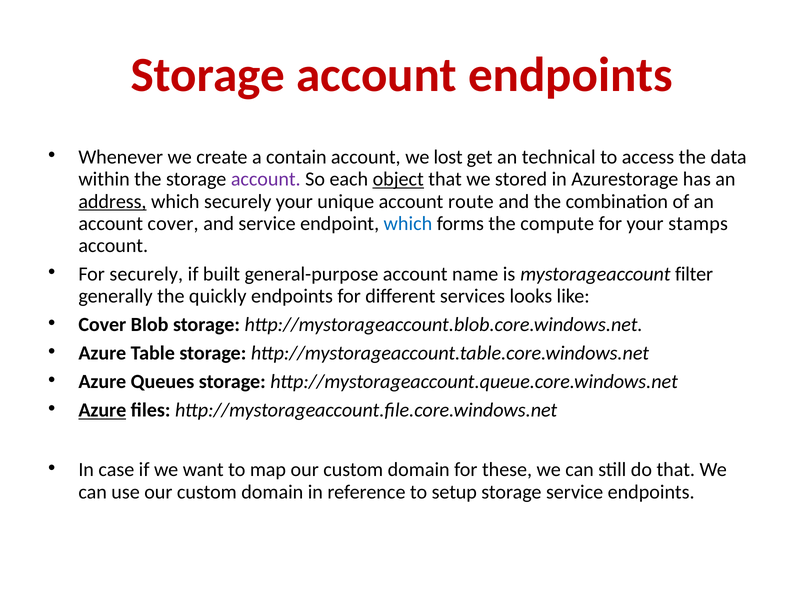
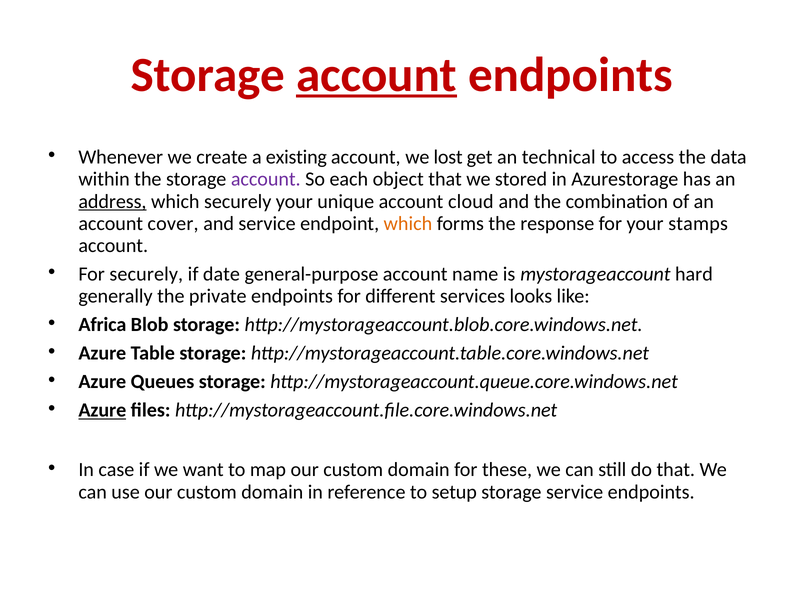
account underline: none -> present (377, 75)
contain: contain -> existing (296, 157)
object underline: present -> none (398, 179)
route: route -> cloud (471, 201)
which colour: blue -> orange (408, 224)
compute: compute -> response (557, 224)
built: built -> date (221, 274)
filter: filter -> hard (694, 274)
quickly: quickly -> private (218, 296)
Cover: Cover -> Africa (102, 325)
